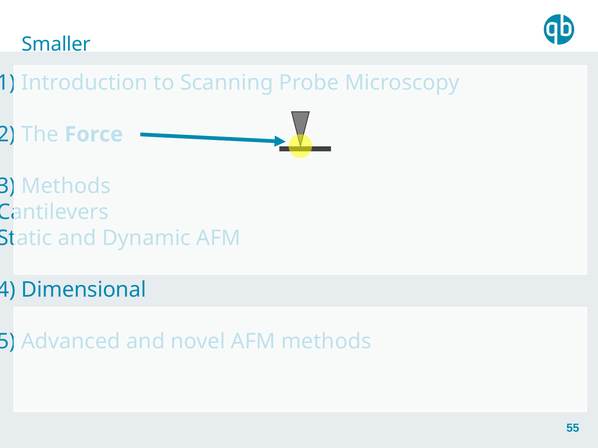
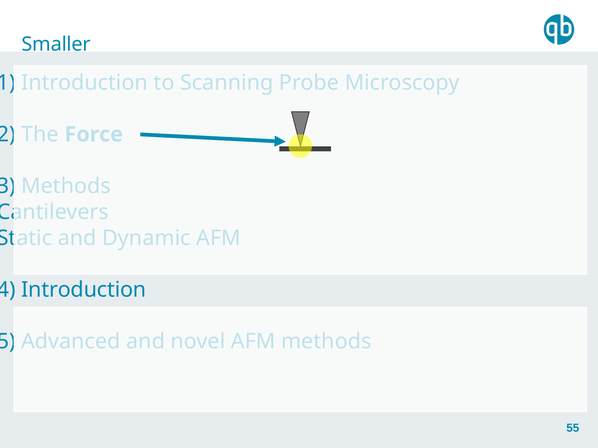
Dimensional: Dimensional -> Introduction (84, 290)
